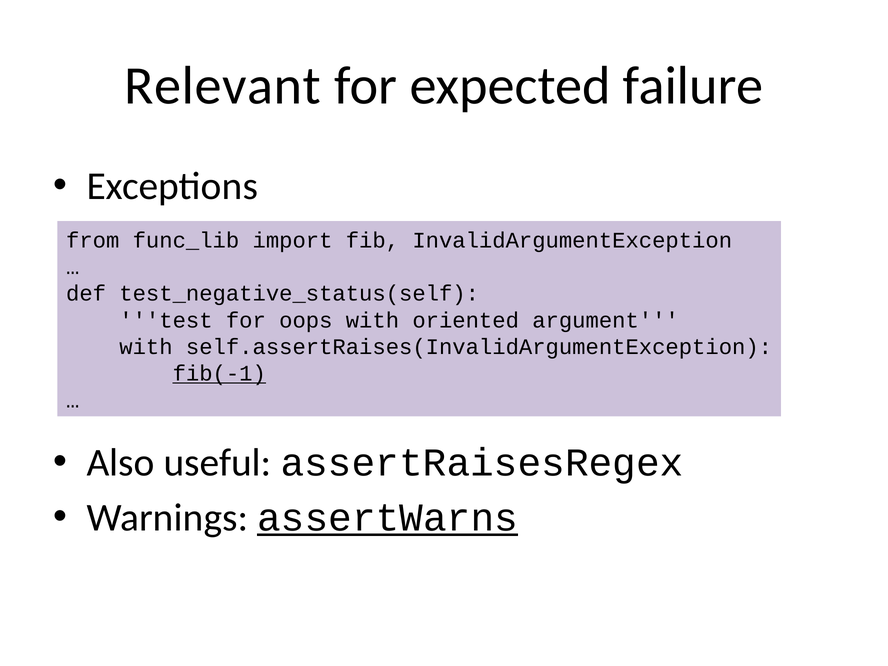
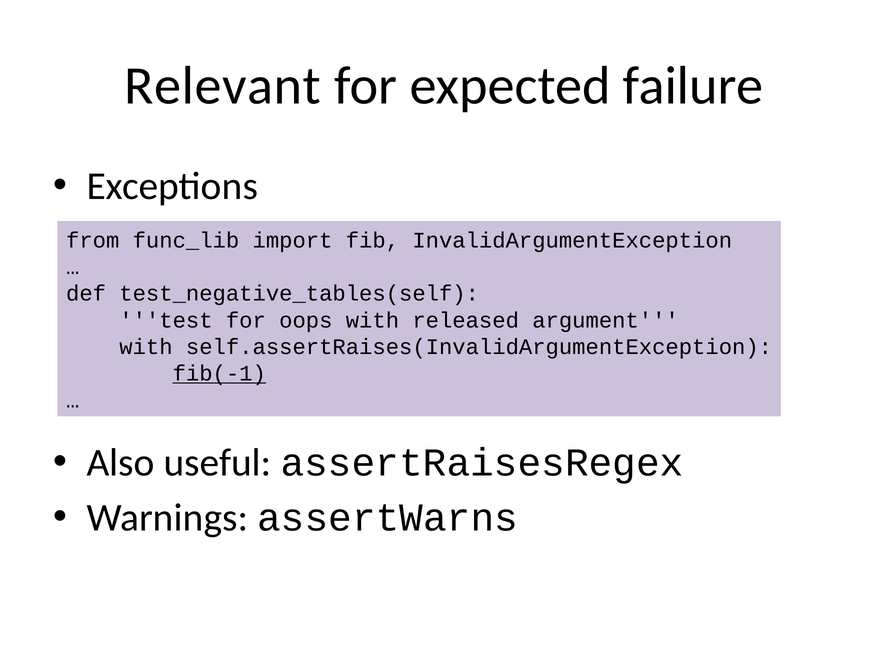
test_negative_status(self: test_negative_status(self -> test_negative_tables(self (299, 294)
oriented: oriented -> released (466, 320)
assertWarns underline: present -> none (388, 518)
